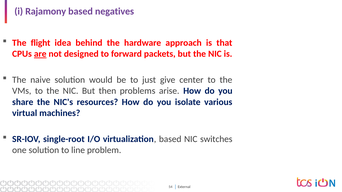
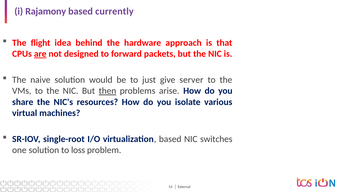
negatives: negatives -> currently (114, 11)
give center: center -> server (191, 80)
then underline: none -> present (107, 91)
line: line -> loss (78, 150)
